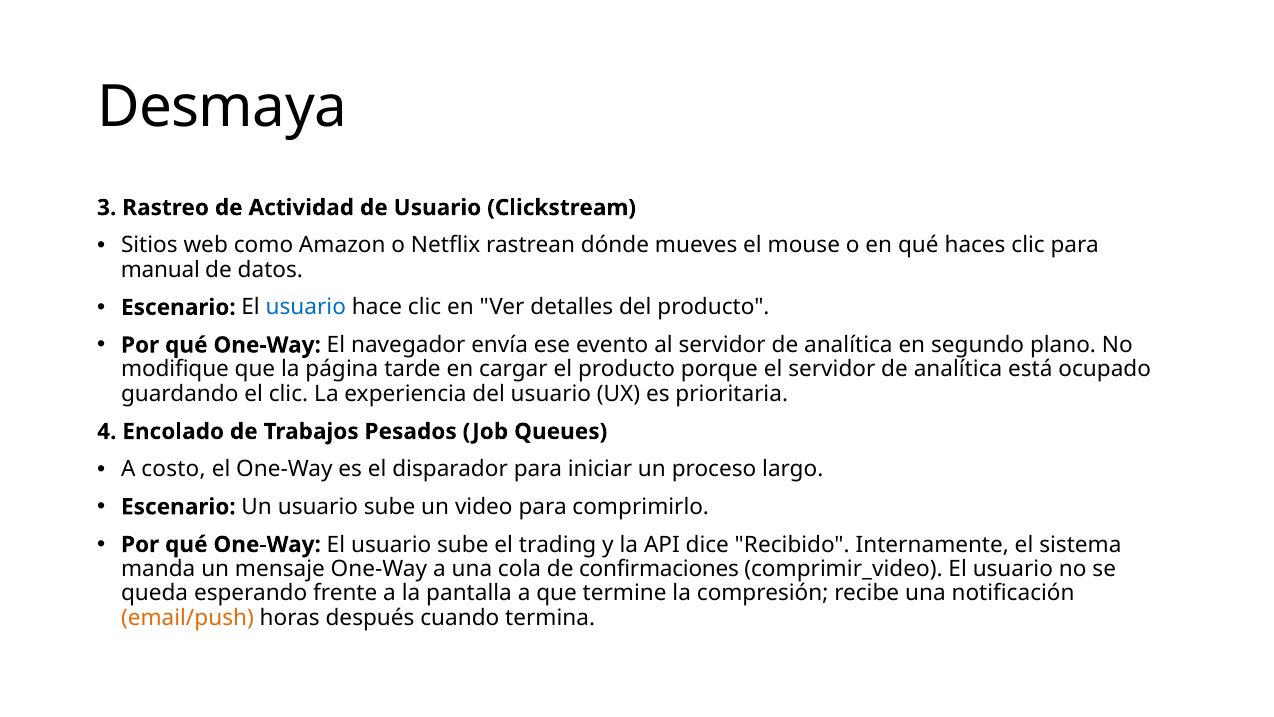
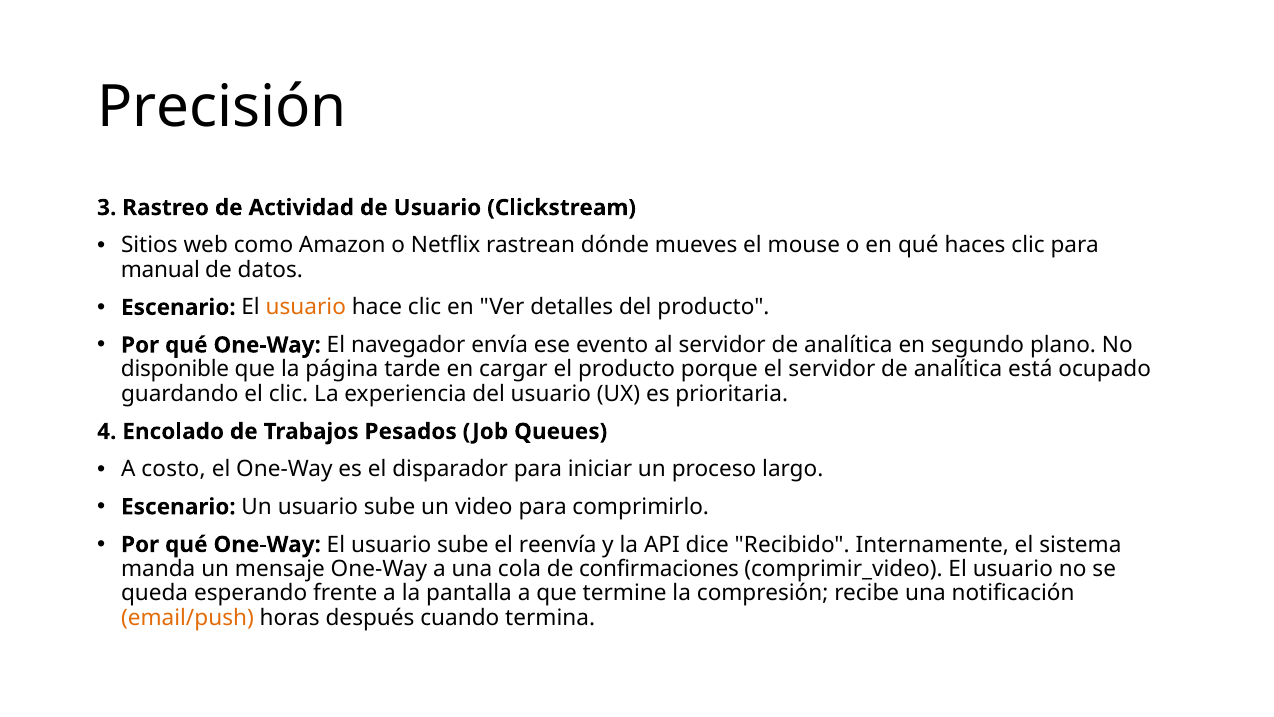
Desmaya: Desmaya -> Precisión (222, 107)
usuario colour: blue -> orange (306, 307)
modifique: modifique -> disponible (175, 369)
trading: trading -> reenvía (558, 544)
